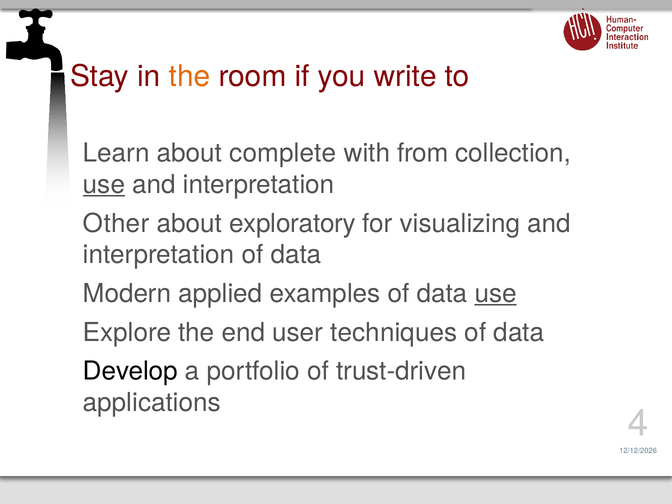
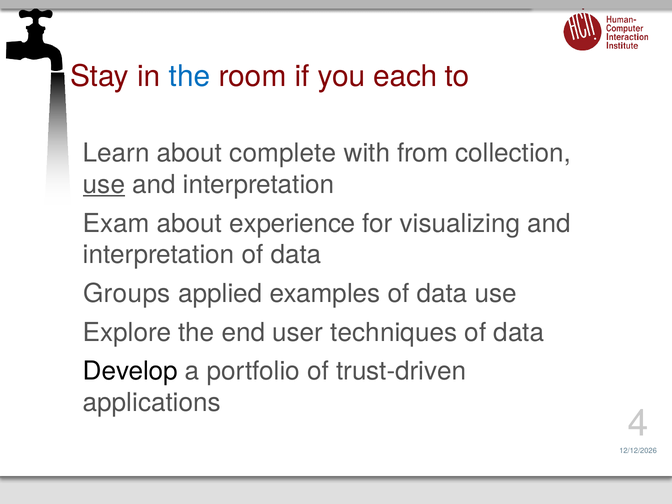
the colour: orange -> blue (190, 76)
write: write -> each (405, 76)
Other: Other -> Exam (116, 223)
exploratory: exploratory -> experience (292, 223)
Modern: Modern -> Groups (127, 294)
use underline: present -> none (496, 294)
